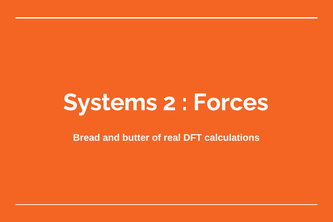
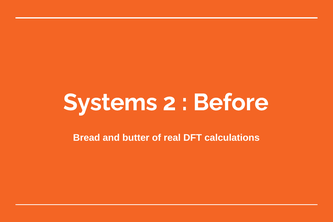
Forces: Forces -> Before (231, 102)
